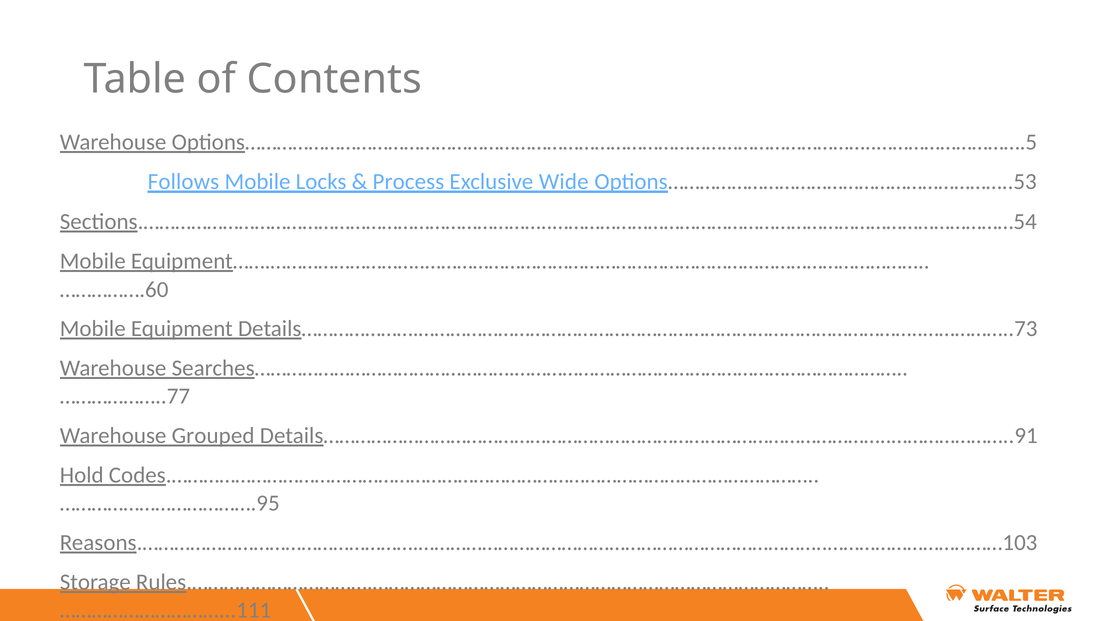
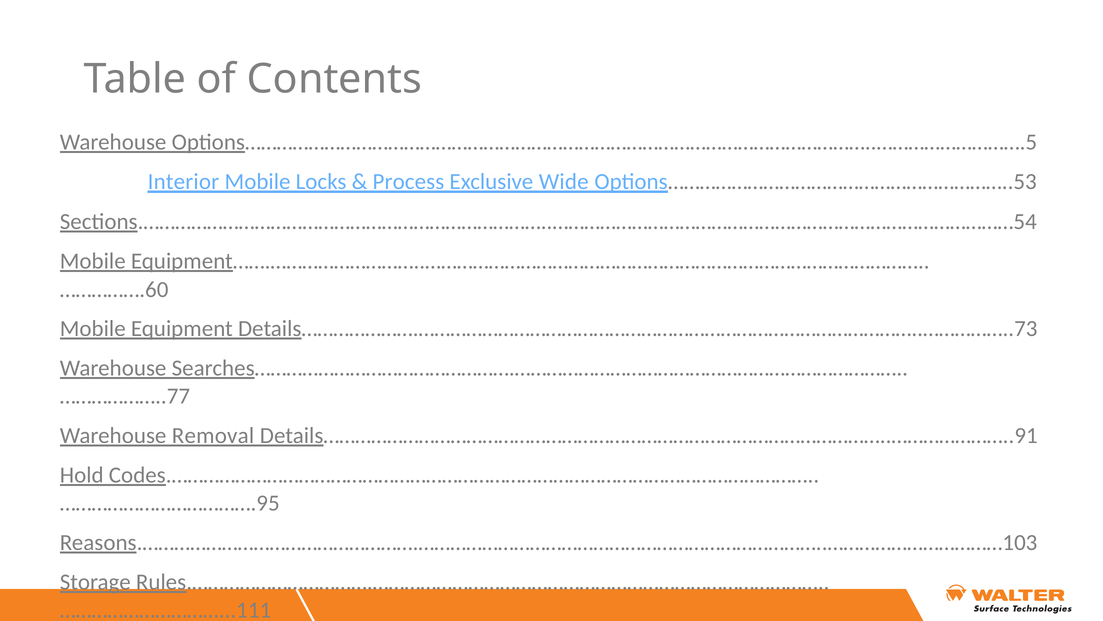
Follows: Follows -> Interior (183, 182)
Grouped: Grouped -> Removal (213, 435)
